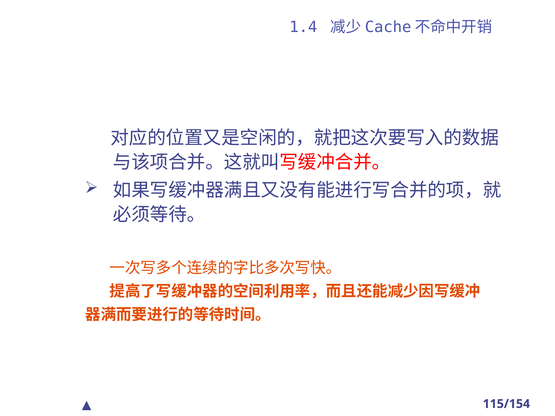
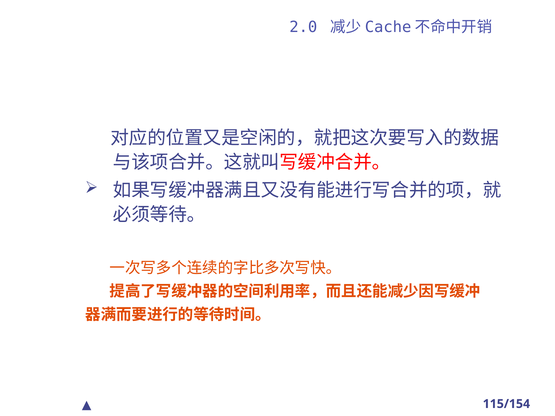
1.4: 1.4 -> 2.0 (303, 27)
